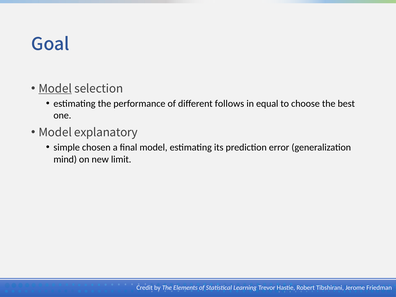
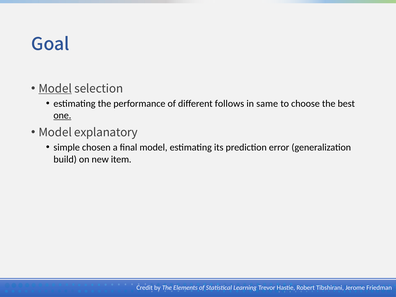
equal: equal -> same (267, 104)
one underline: none -> present (62, 115)
mind: mind -> build (65, 159)
limit: limit -> item (121, 159)
